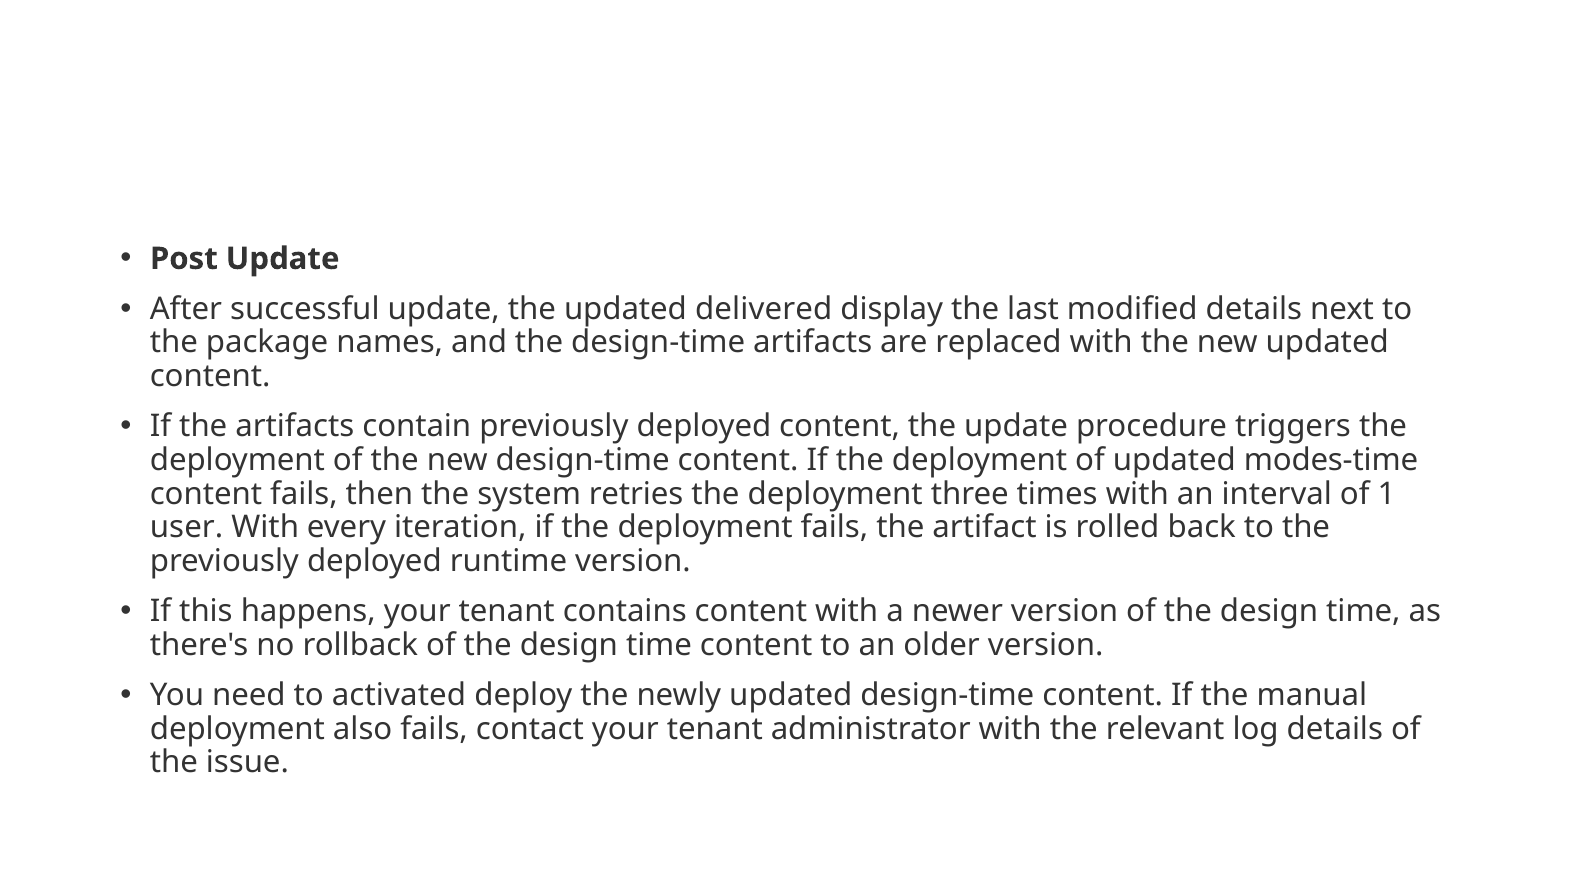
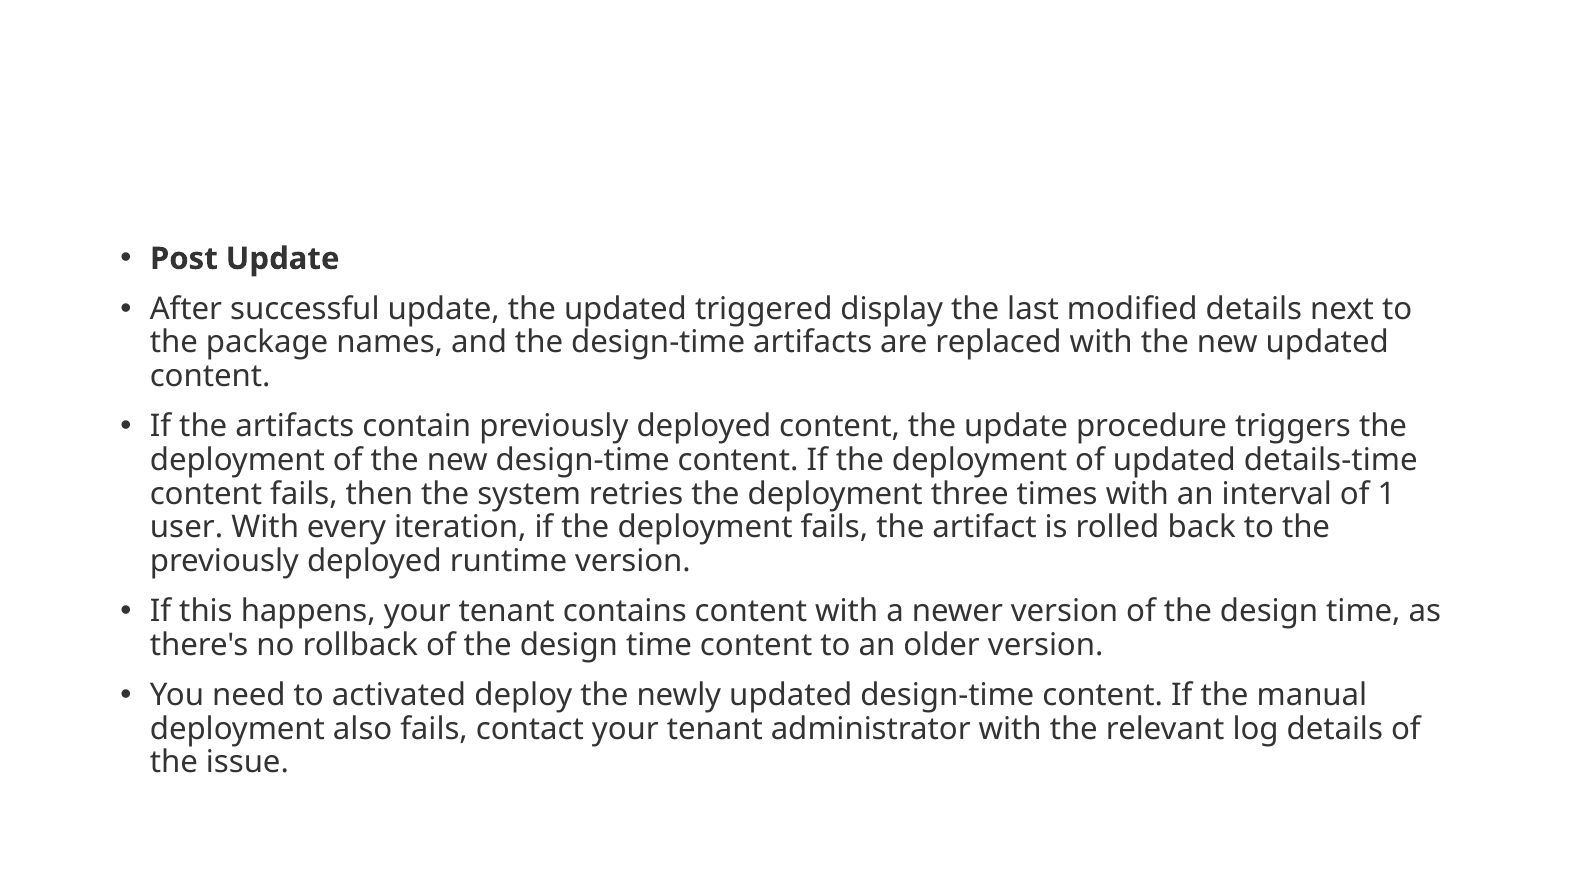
delivered: delivered -> triggered (764, 309)
modes-time: modes-time -> details-time (1331, 460)
